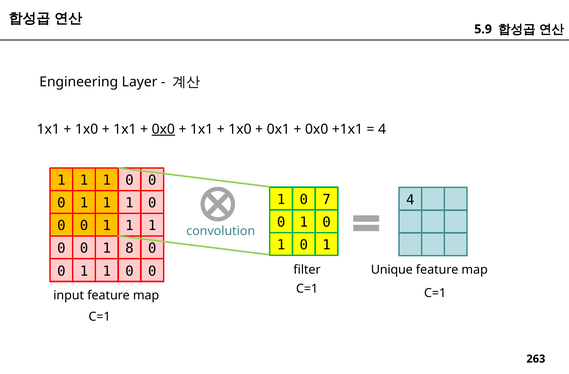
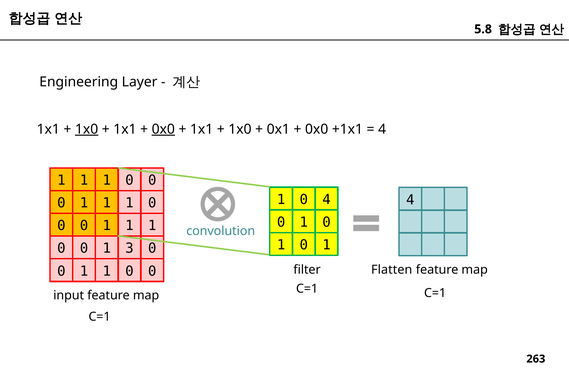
5.9: 5.9 -> 5.8 (483, 29)
1x0 underline: none -> present (87, 129)
0 7: 7 -> 4 (327, 199)
8: 8 -> 3 (129, 248)
Unique: Unique -> Flatten (392, 269)
